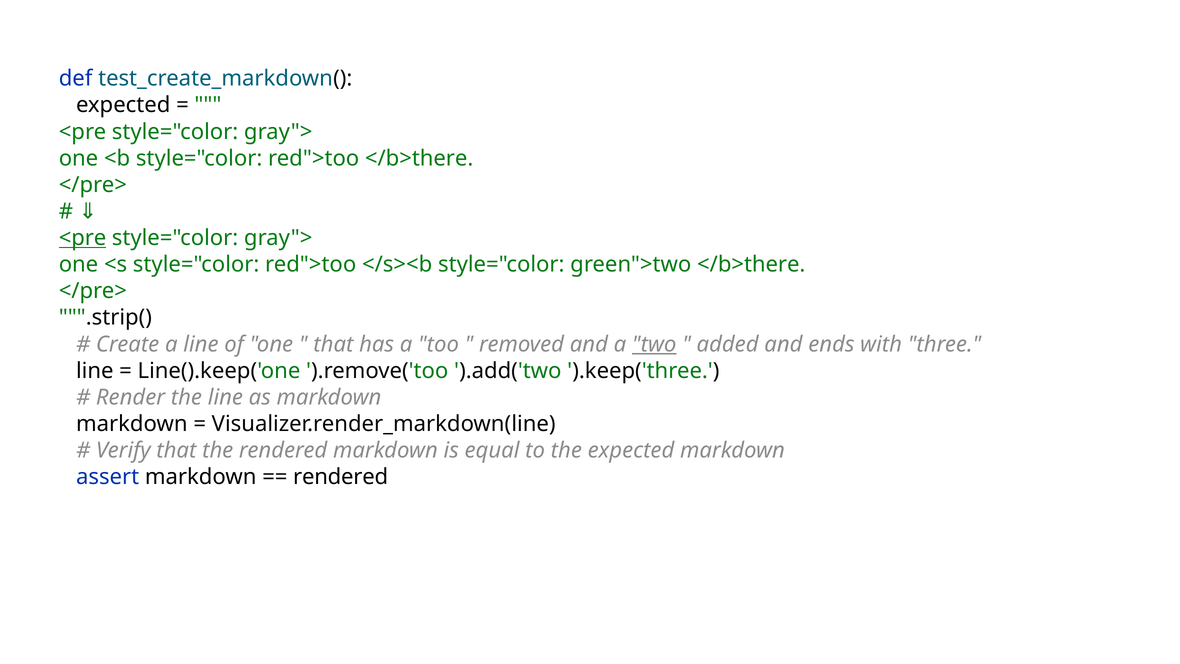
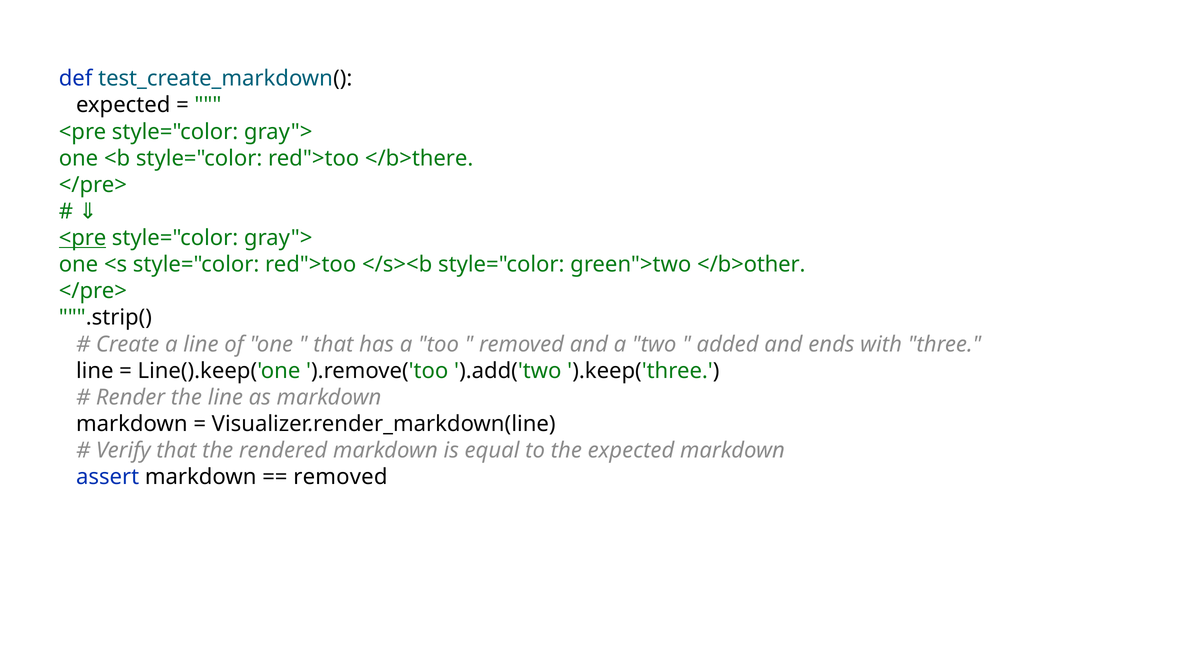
green">two </b>there: </b>there -> </b>other (751, 264)
two underline: present -> none (654, 344)
rendered: rendered -> removed (340, 477)
